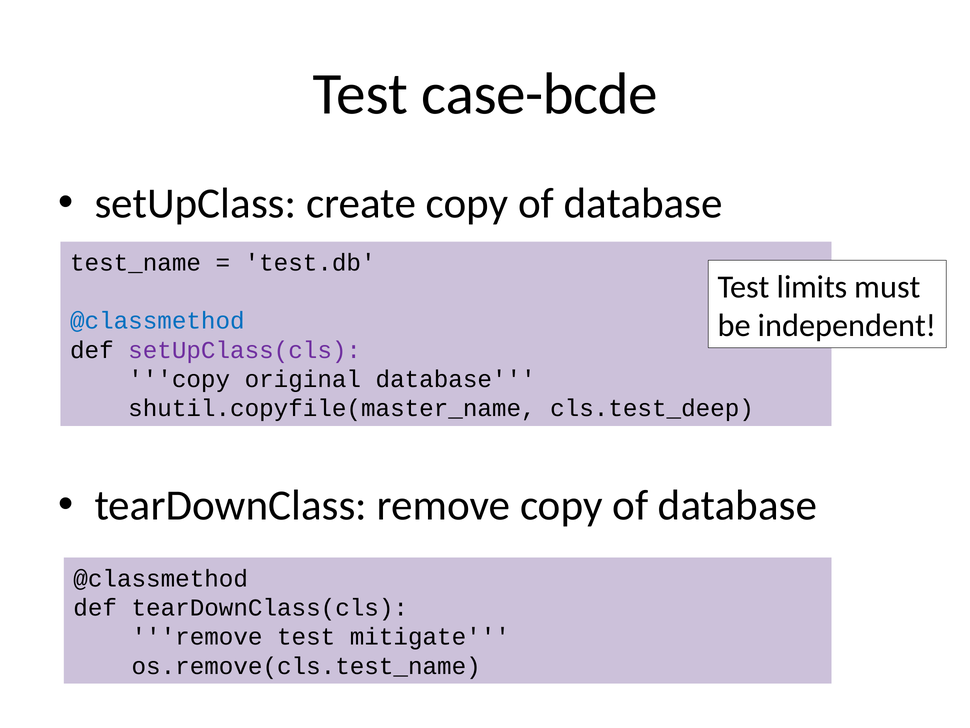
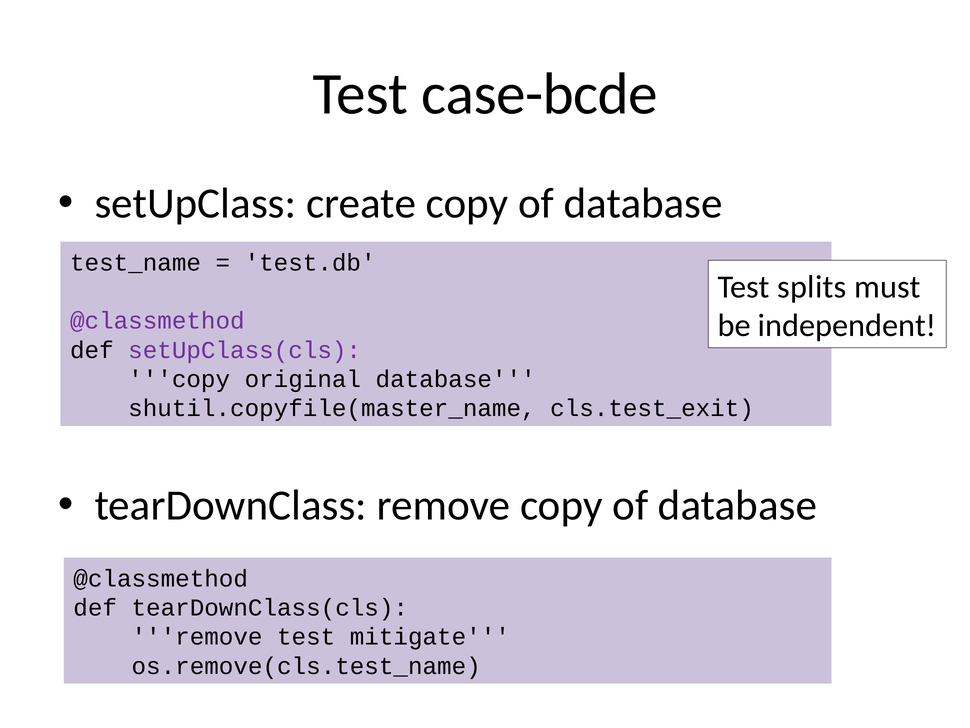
limits: limits -> splits (812, 287)
@classmethod colour: blue -> purple (157, 321)
cls.test_deep: cls.test_deep -> cls.test_exit (652, 408)
